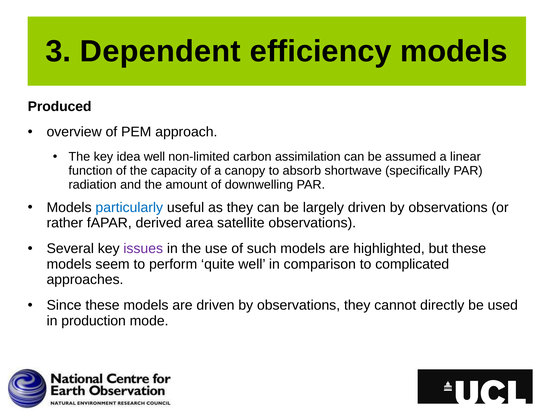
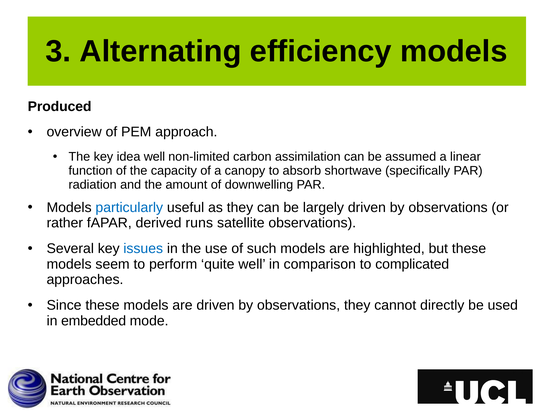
Dependent: Dependent -> Alternating (161, 51)
area: area -> runs (199, 223)
issues colour: purple -> blue (143, 249)
production: production -> embedded (94, 321)
